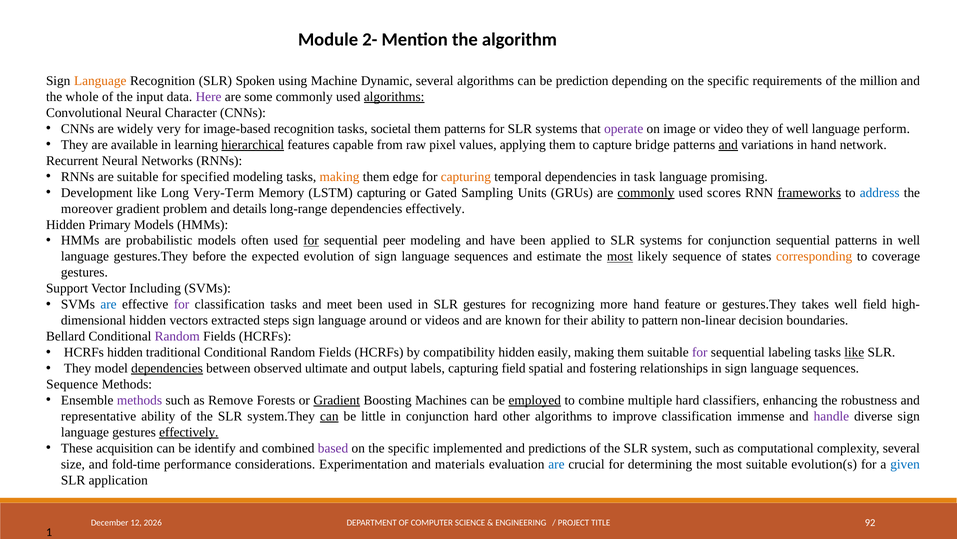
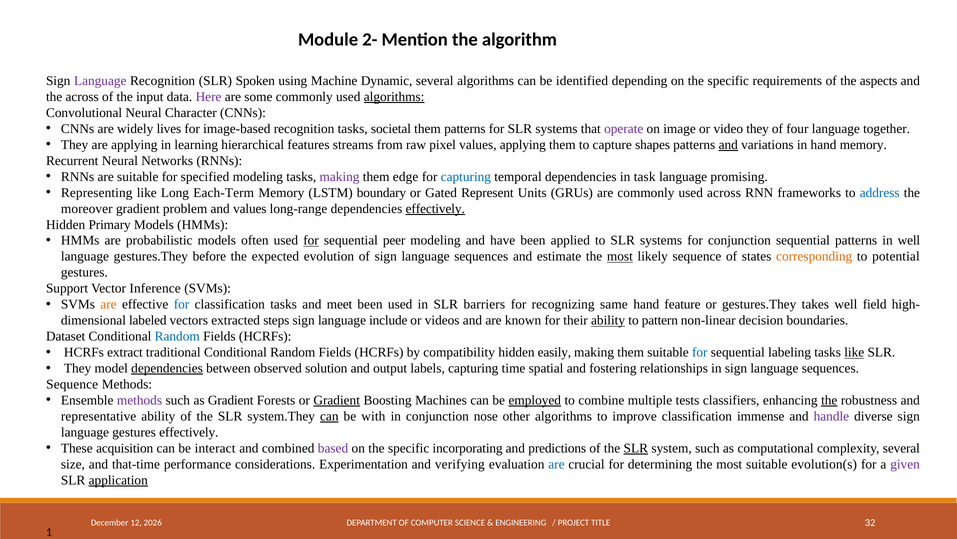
Language colour: orange -> purple (100, 81)
prediction: prediction -> identified (582, 81)
million: million -> aspects (879, 81)
the whole: whole -> across (82, 97)
very: very -> lives (169, 129)
of well: well -> four (797, 129)
perform: perform -> together (887, 129)
are available: available -> applying (134, 145)
hierarchical underline: present -> none (253, 145)
capable: capable -> streams (353, 145)
bridge: bridge -> shapes (653, 145)
hand network: network -> memory (863, 145)
making colour: orange -> purple (340, 176)
capturing colour: orange -> blue (466, 176)
Development: Development -> Representing (97, 192)
Very-Term: Very-Term -> Each-Term (224, 192)
LSTM capturing: capturing -> boundary (381, 192)
Sampling: Sampling -> Represent (487, 192)
commonly underline: present -> none (646, 192)
used scores: scores -> across (724, 192)
frameworks underline: present -> none (809, 192)
and details: details -> values (250, 208)
effectively underline: none -> present (435, 208)
coverage: coverage -> potential (896, 256)
Including: Including -> Inference (155, 288)
are colour: blue -> orange (108, 304)
for colour: purple -> blue (182, 304)
SLR gestures: gestures -> barriers (484, 304)
more: more -> same (614, 304)
hidden: hidden -> labeled (148, 320)
around: around -> include (388, 320)
ability underline: none -> present (608, 320)
Bellard: Bellard -> Dataset (66, 336)
Random colour: purple -> blue (177, 336)
HCRFs hidden: hidden -> extract (125, 352)
for colour: purple -> blue (700, 352)
ultimate: ultimate -> solution (326, 368)
capturing field: field -> time (514, 368)
as Remove: Remove -> Gradient (231, 400)
multiple hard: hard -> tests (688, 400)
the underline: none -> present (829, 400)
little: little -> with (373, 416)
conjunction hard: hard -> nose (486, 416)
effectively underline: present -> none (189, 432)
identify: identify -> interact (215, 448)
implemented: implemented -> incorporating (468, 448)
SLR underline: none -> present (636, 448)
fold-time: fold-time -> that-time (136, 464)
materials: materials -> verifying (460, 464)
given colour: blue -> purple (905, 464)
application underline: none -> present (118, 480)
92: 92 -> 32 (870, 522)
